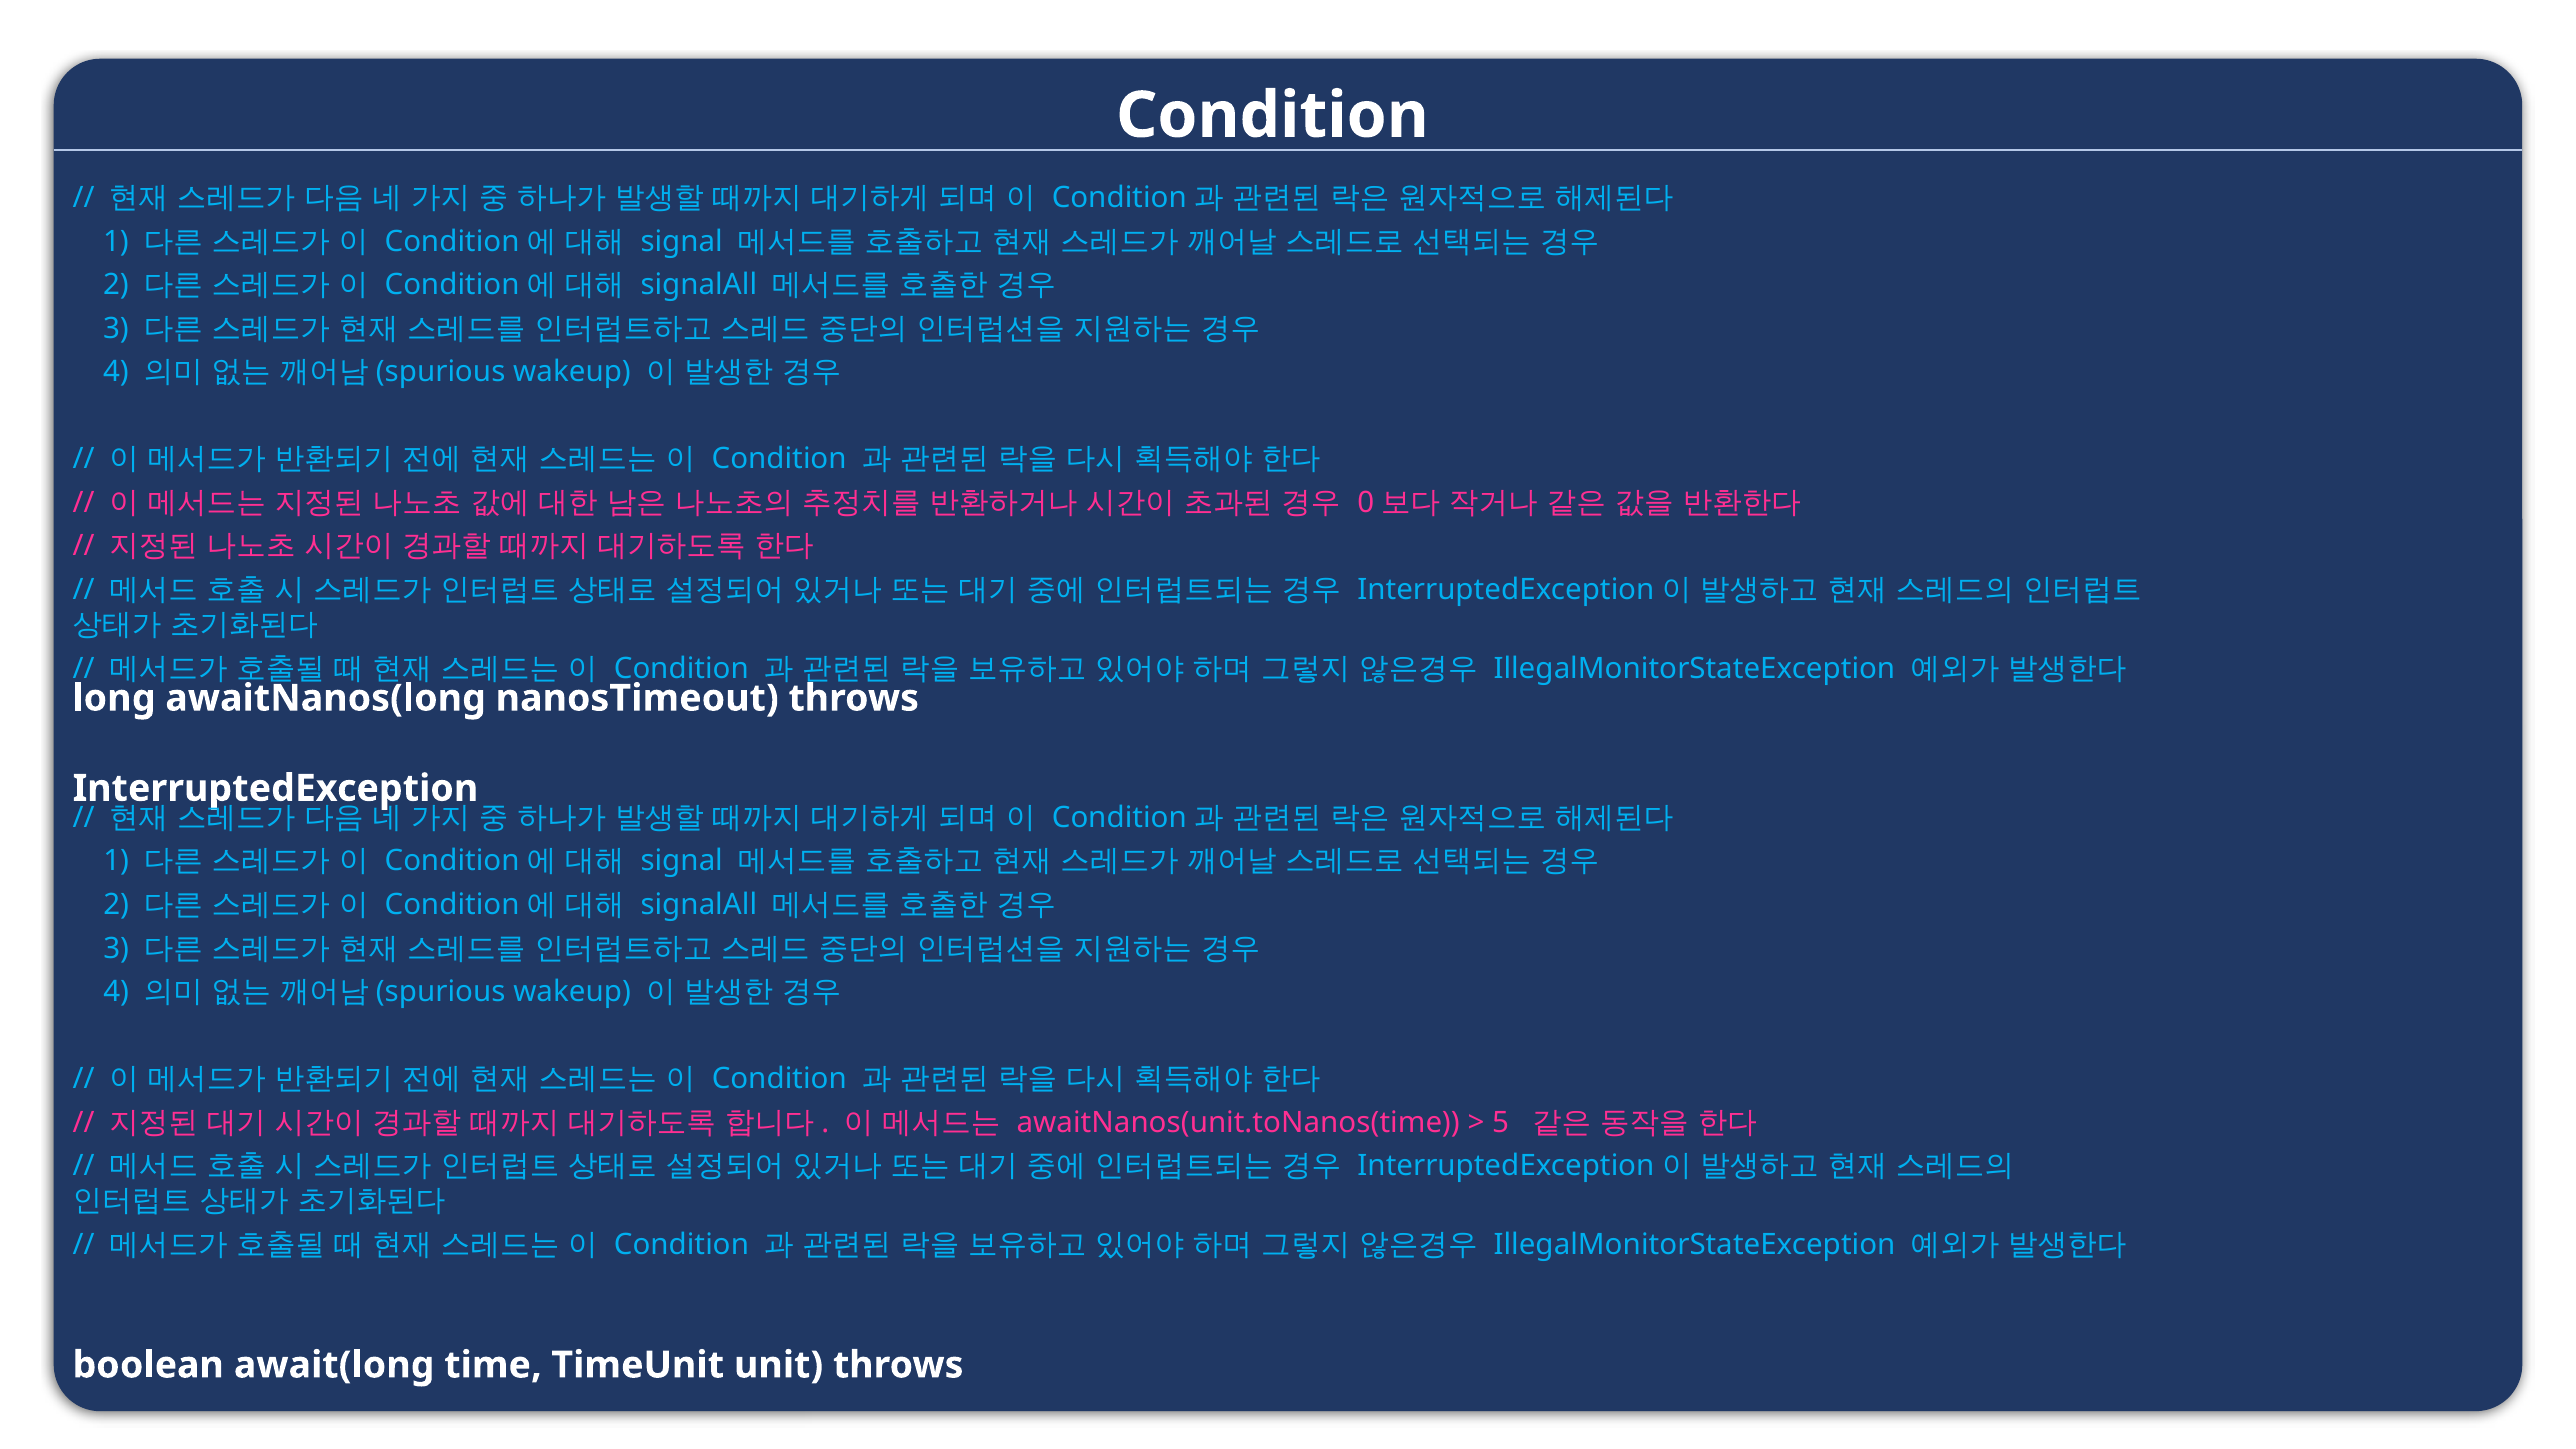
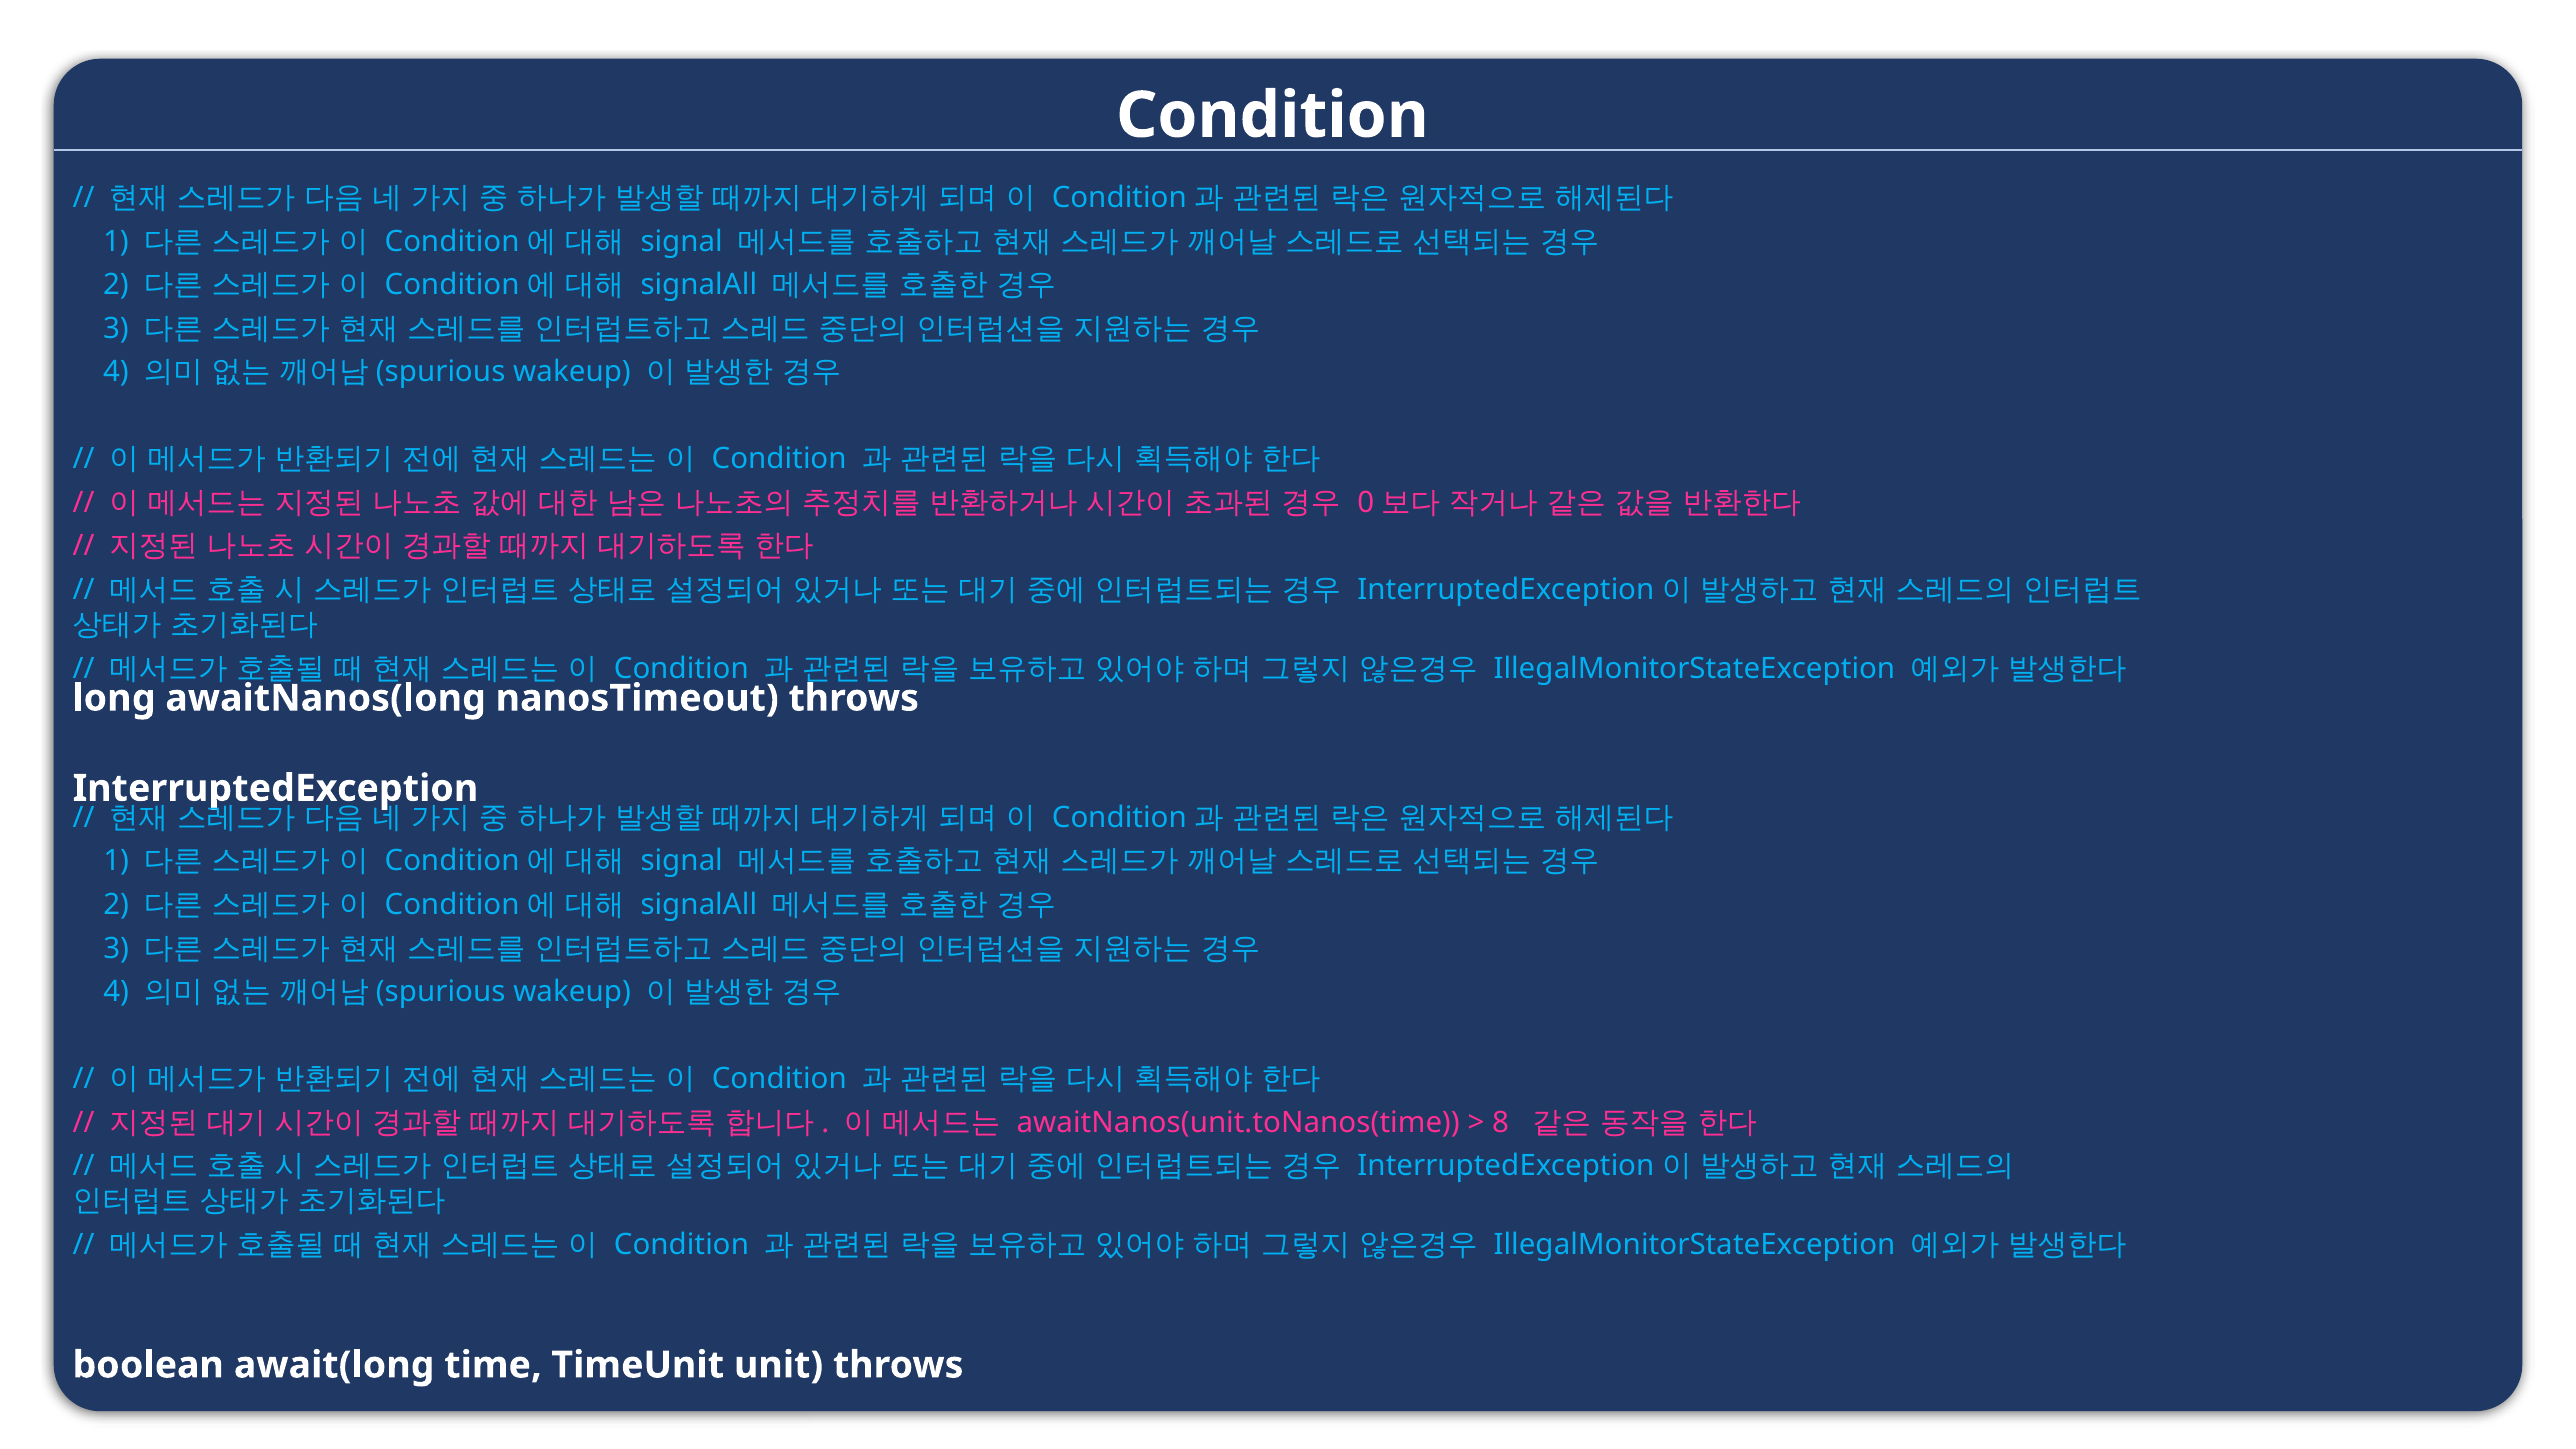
5: 5 -> 8 (1501, 1122)
